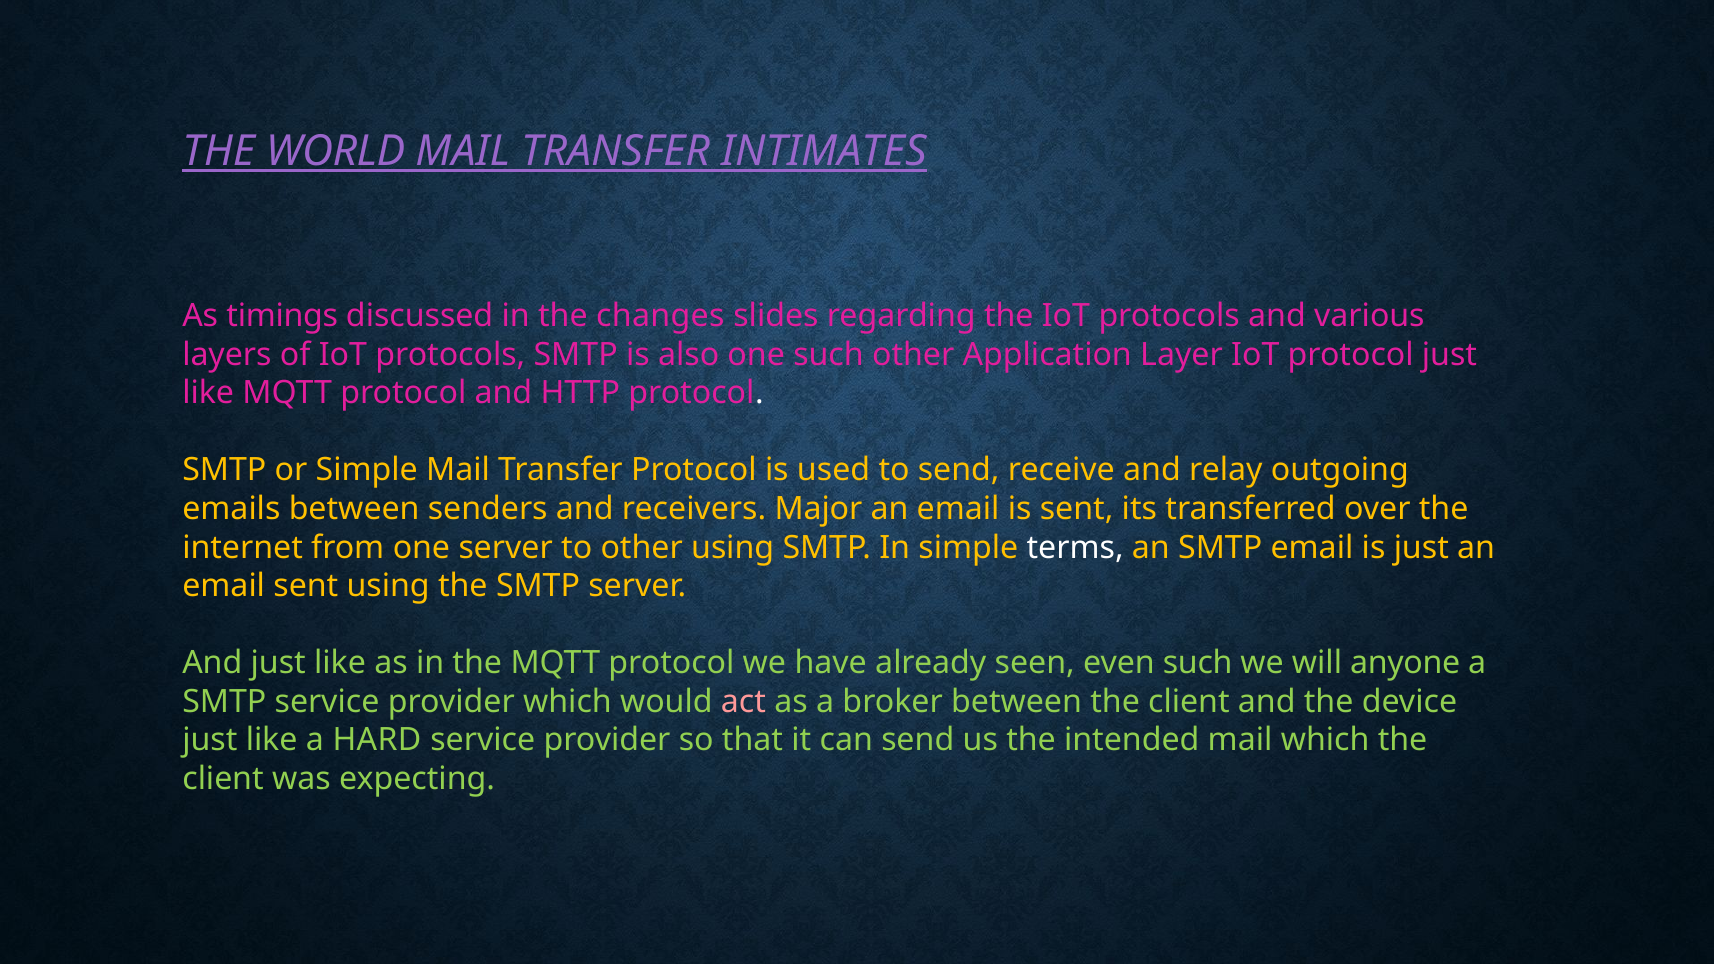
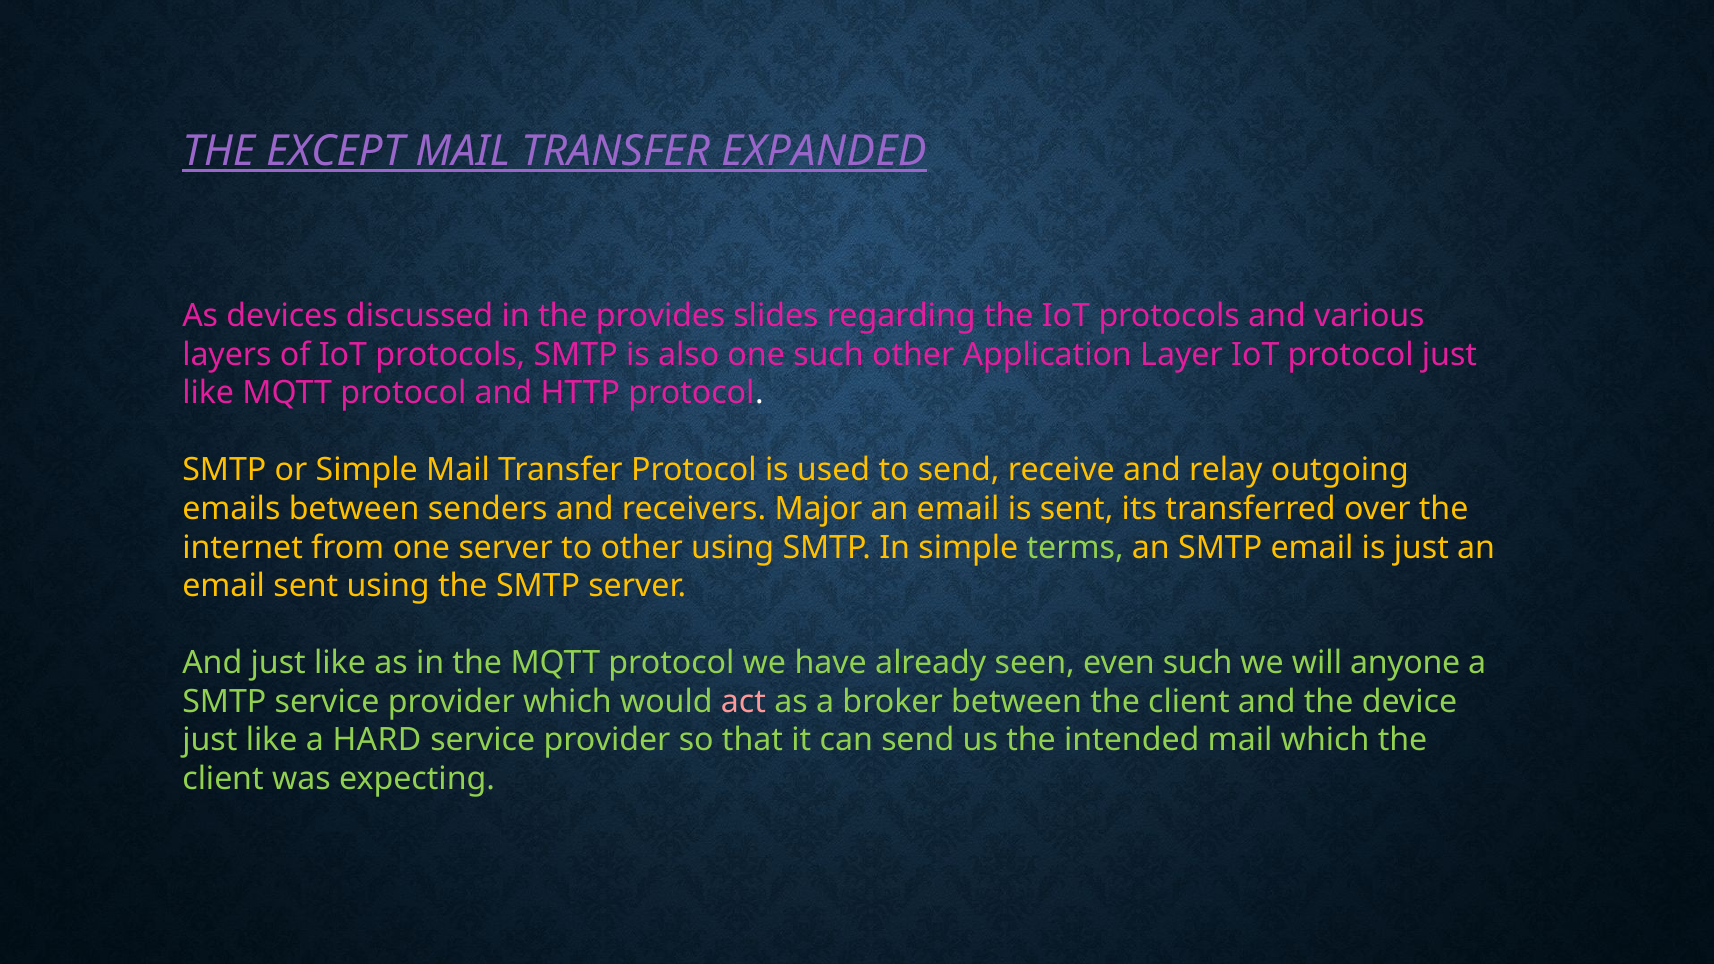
WORLD: WORLD -> EXCEPT (335, 151)
INTIMATES: INTIMATES -> EXPANDED (824, 151)
timings: timings -> devices (282, 316)
changes: changes -> provides (661, 316)
terms colour: white -> light green (1075, 548)
